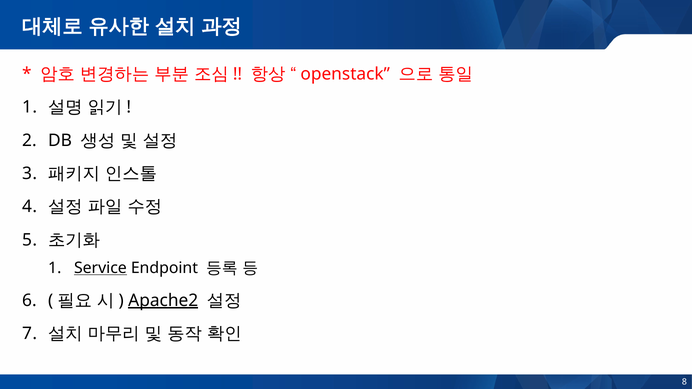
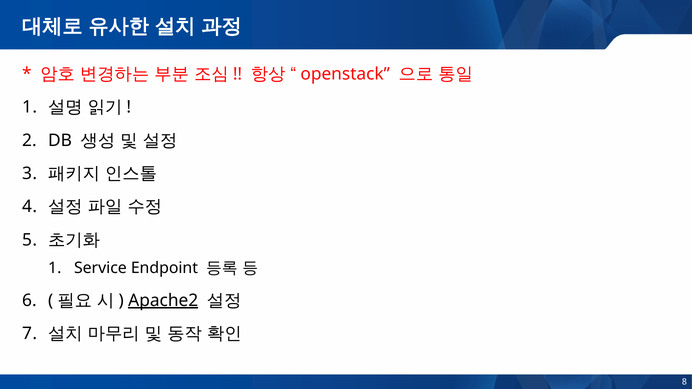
Service underline: present -> none (100, 268)
